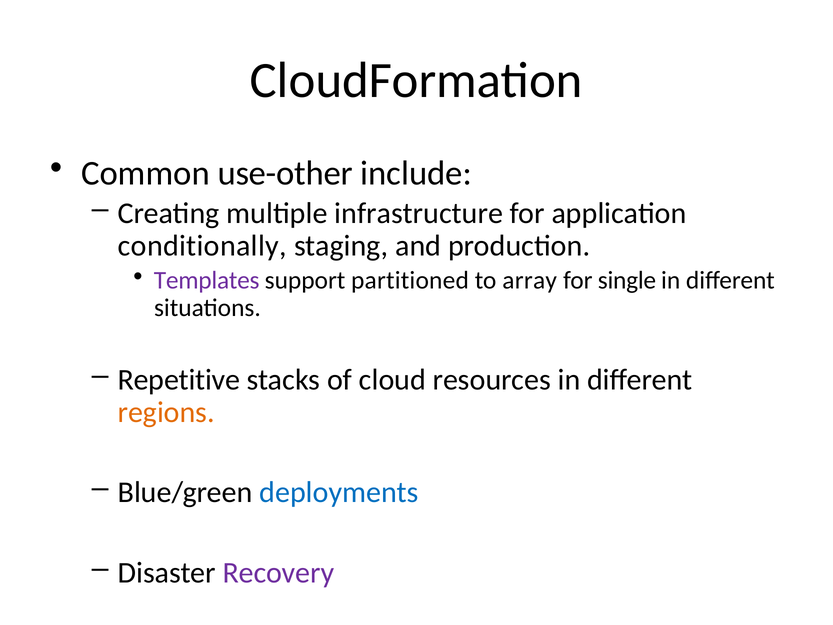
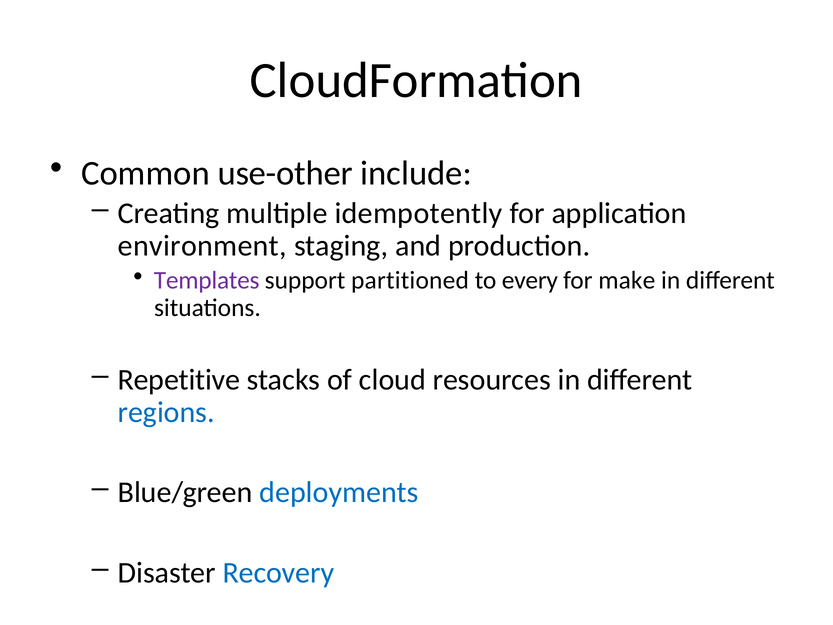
infrastructure: infrastructure -> idempotently (419, 213)
conditionally: conditionally -> environment (202, 246)
array: array -> every (530, 280)
single: single -> make (627, 280)
regions colour: orange -> blue (166, 412)
Recovery colour: purple -> blue (278, 573)
